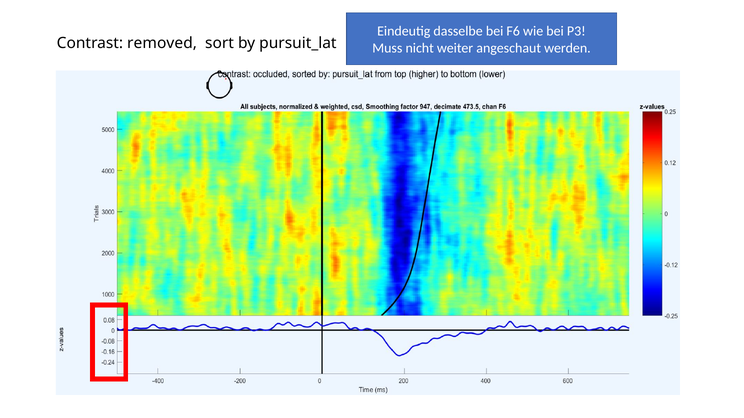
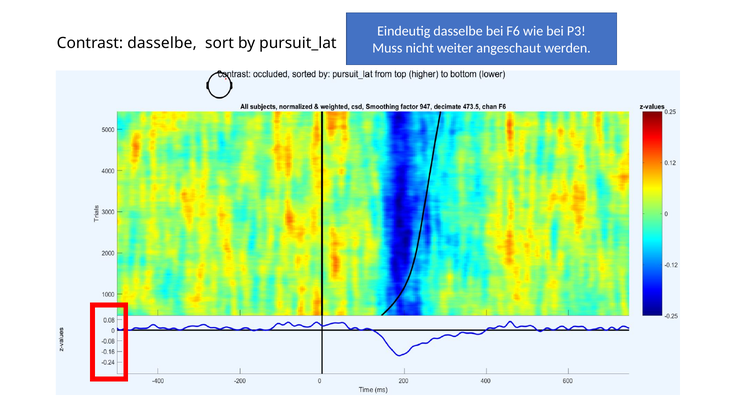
Contrast removed: removed -> dasselbe (162, 43)
